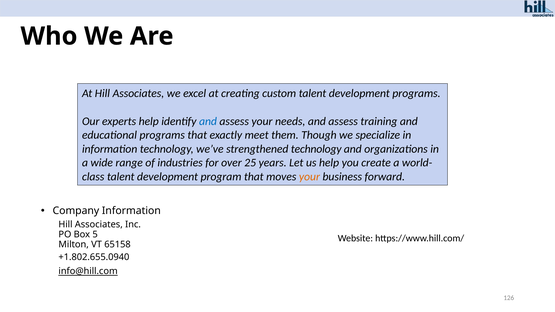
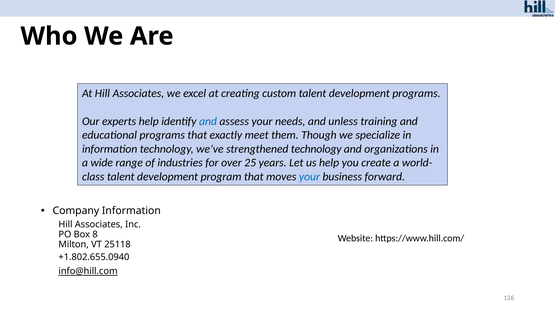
needs and assess: assess -> unless (343, 121)
your colour: orange -> blue (309, 177)
5: 5 -> 8 (95, 234)
65158: 65158 -> 25118 (117, 244)
